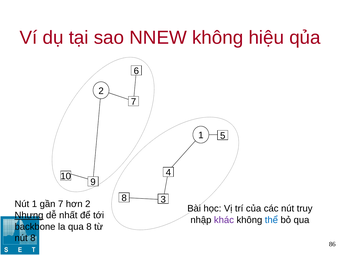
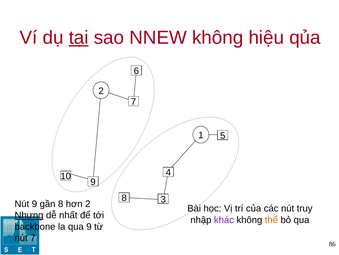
tại underline: none -> present (79, 38)
Nút 1: 1 -> 9 (34, 203)
gần 7: 7 -> 8 (61, 203)
thể colour: blue -> orange (271, 219)
qua 8: 8 -> 9 (89, 226)
nút 8: 8 -> 7 (33, 237)
